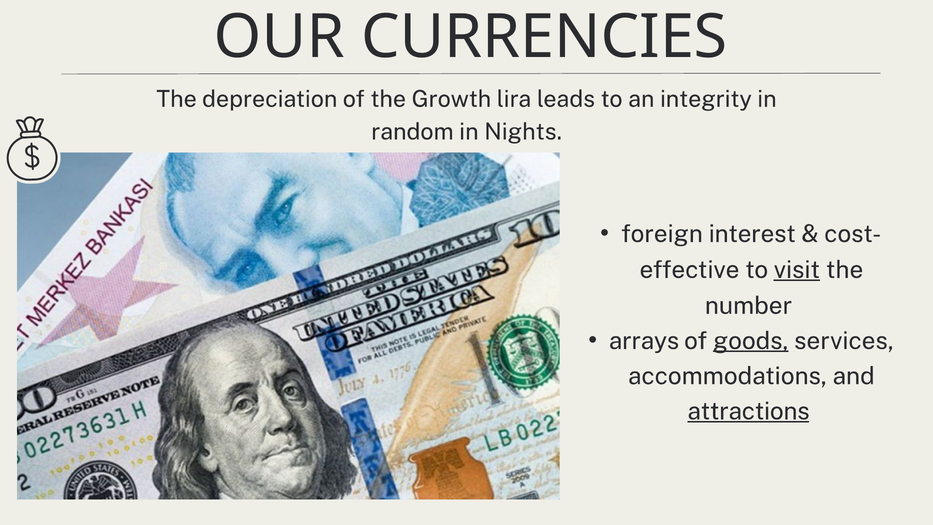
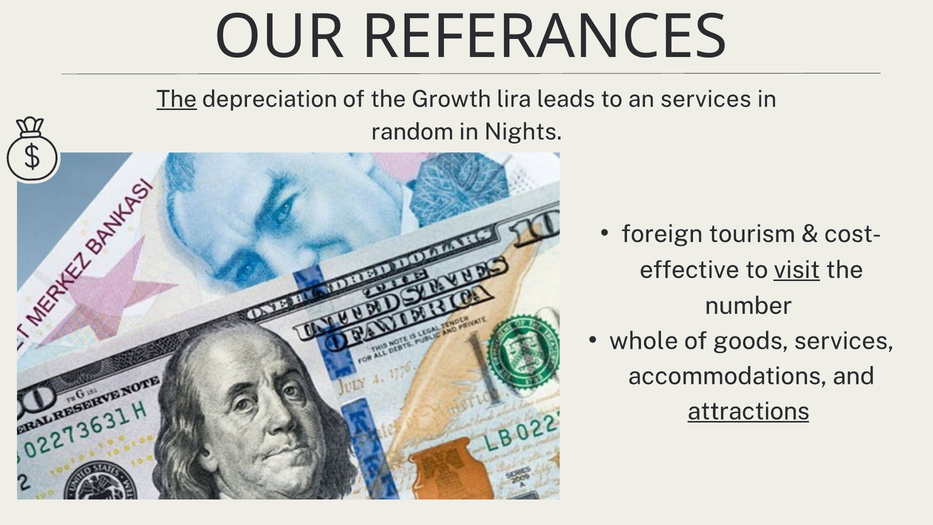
CURRENCIES: CURRENCIES -> REFERANCES (544, 37)
The underline: none -> present (177, 99)
an integrity: integrity -> services (706, 99)
interest: interest -> tourism (752, 234)
arrays: arrays -> whole (644, 341)
goods underline: present -> none (751, 341)
